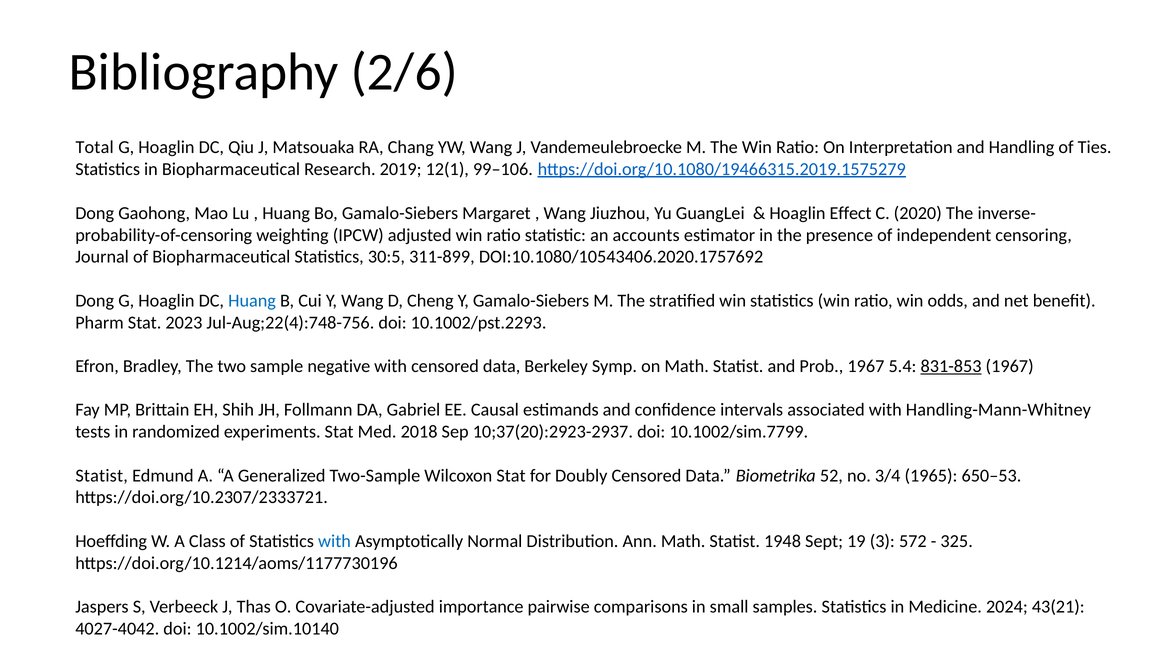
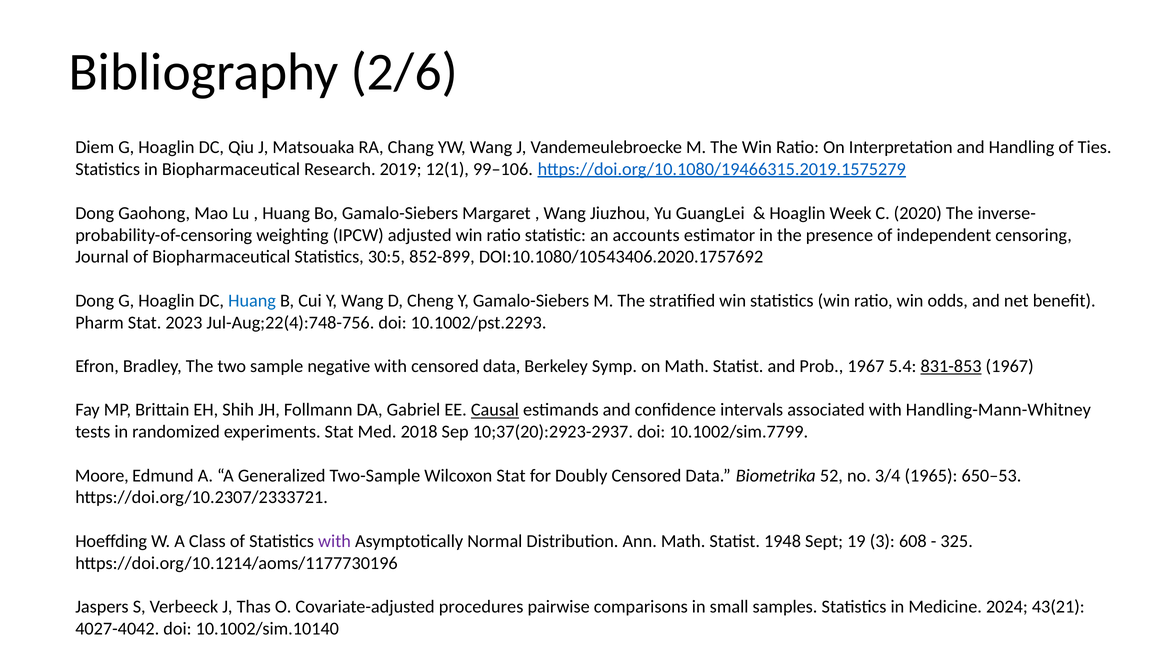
Total: Total -> Diem (95, 147)
Effect: Effect -> Week (851, 213)
311-899: 311-899 -> 852-899 (442, 257)
Causal underline: none -> present (495, 410)
Statist: Statist -> Moore (102, 476)
with colour: blue -> purple (334, 542)
572: 572 -> 608 (913, 542)
importance: importance -> procedures (481, 607)
